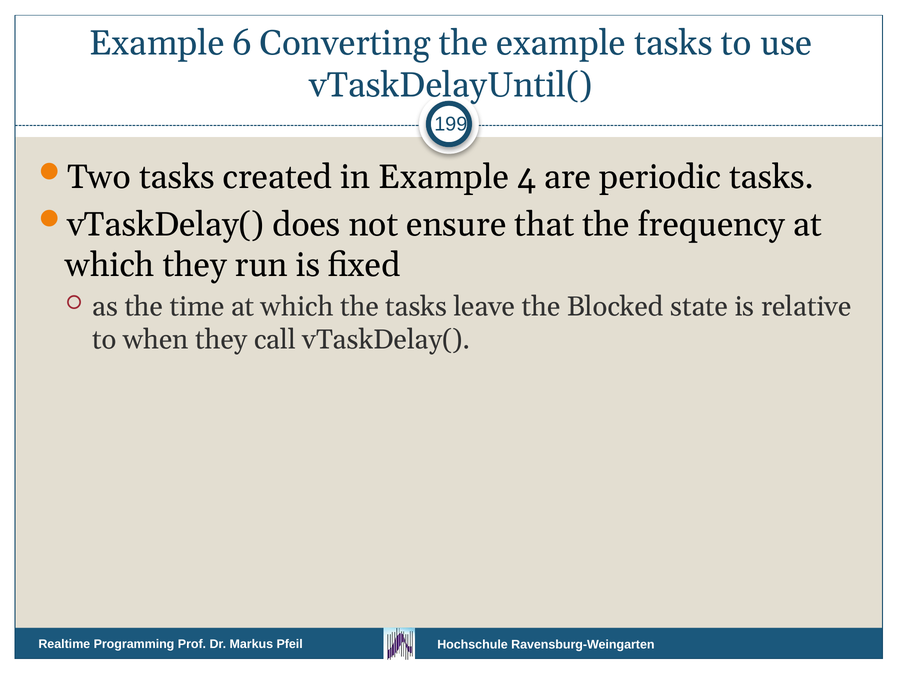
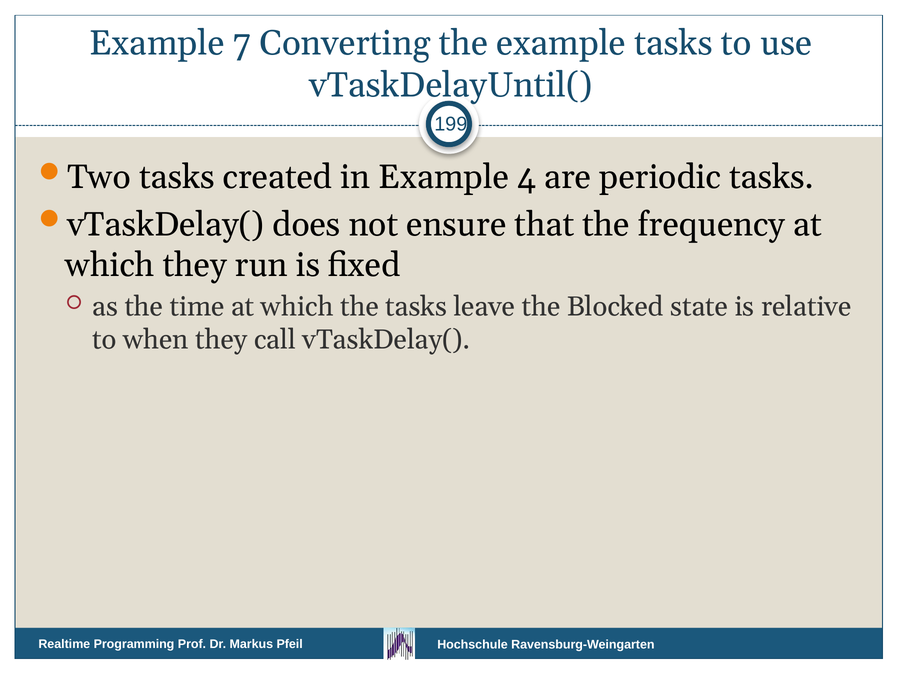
6: 6 -> 7 (242, 43)
